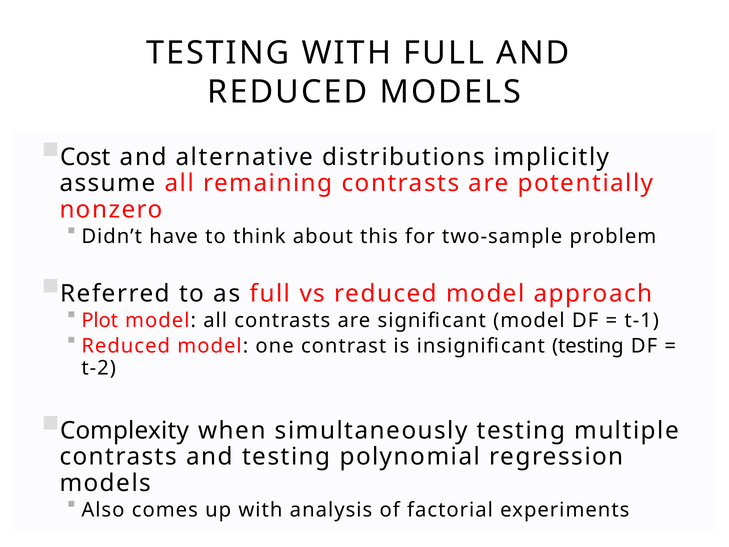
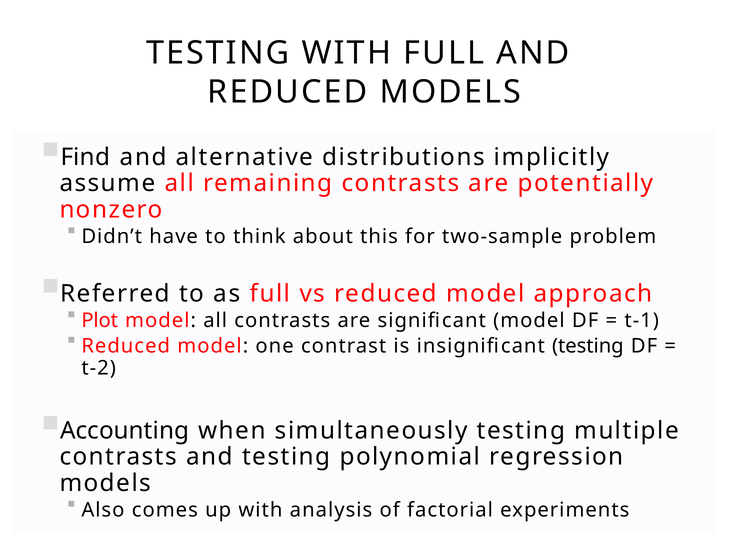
Cost: Cost -> Find (85, 157)
Complexity: Complexity -> Accounting (125, 430)
